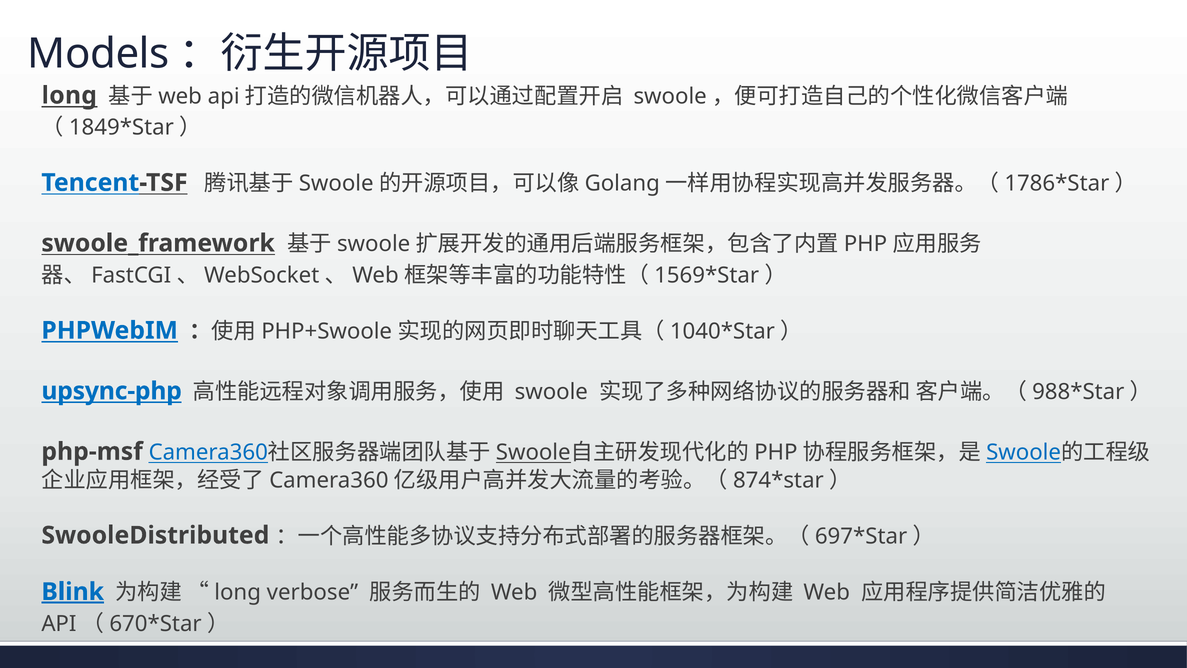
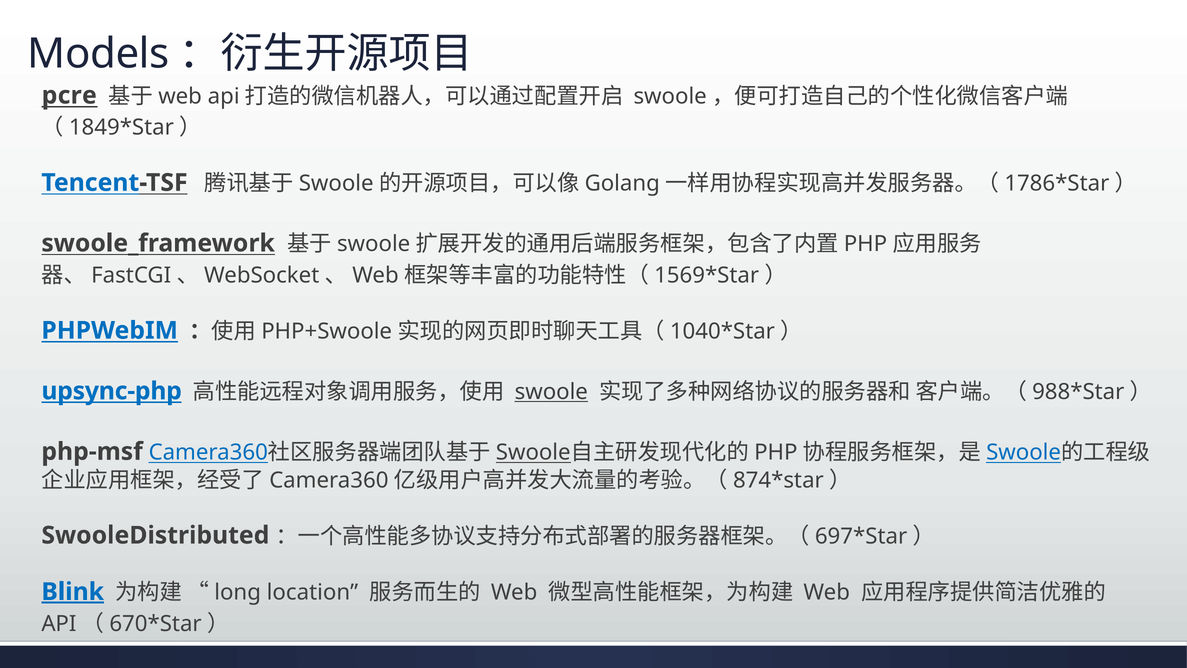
long: long -> pcre (69, 95)
swoole underline: none -> present (551, 392)
verbose: verbose -> location (312, 592)
